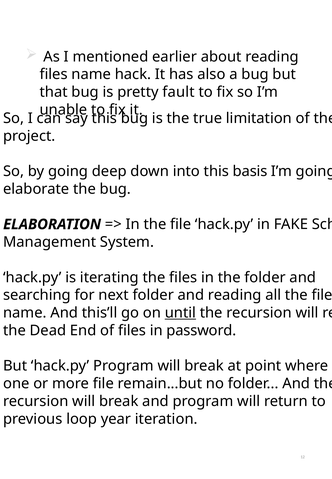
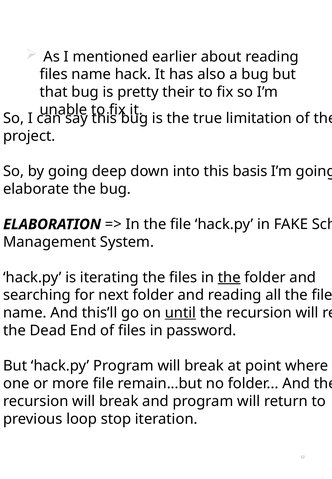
fault: fault -> their (179, 92)
the underline: none -> present (229, 278)
year: year -> stop (116, 419)
